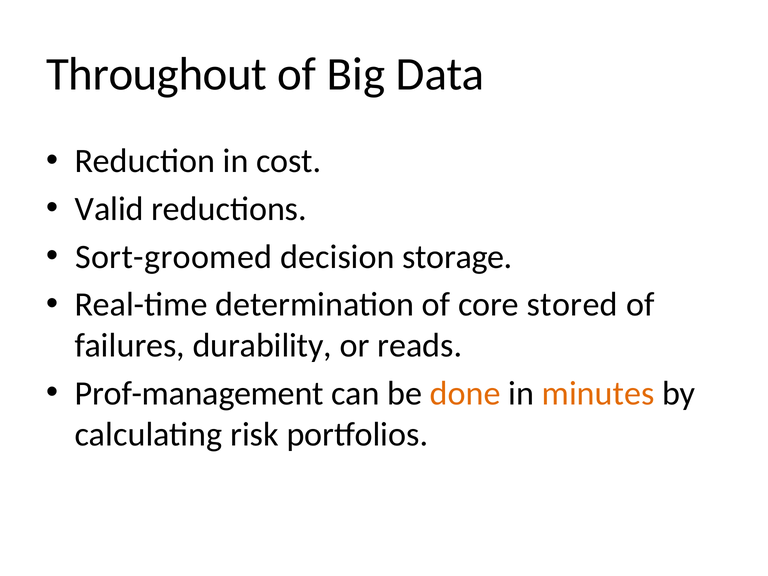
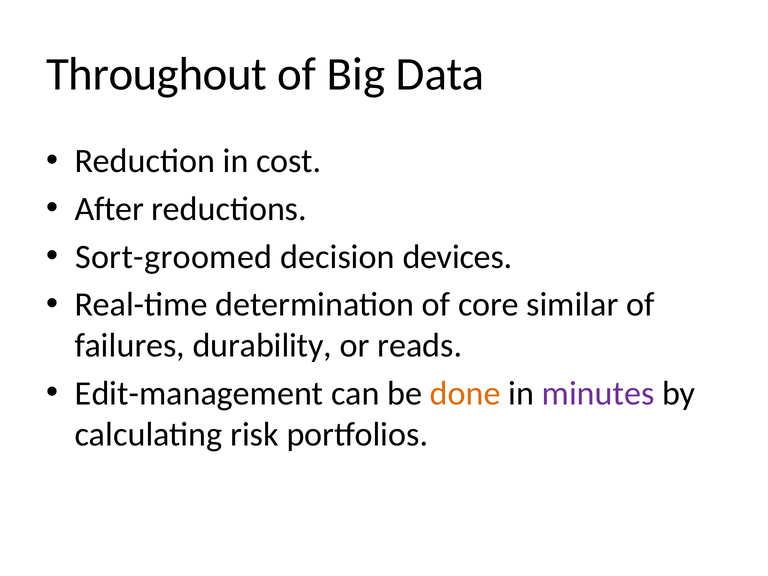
Valid: Valid -> After (109, 209)
storage: storage -> devices (457, 257)
stored: stored -> similar (572, 305)
Prof-management: Prof-management -> Edit-management (199, 393)
minutes colour: orange -> purple (598, 393)
